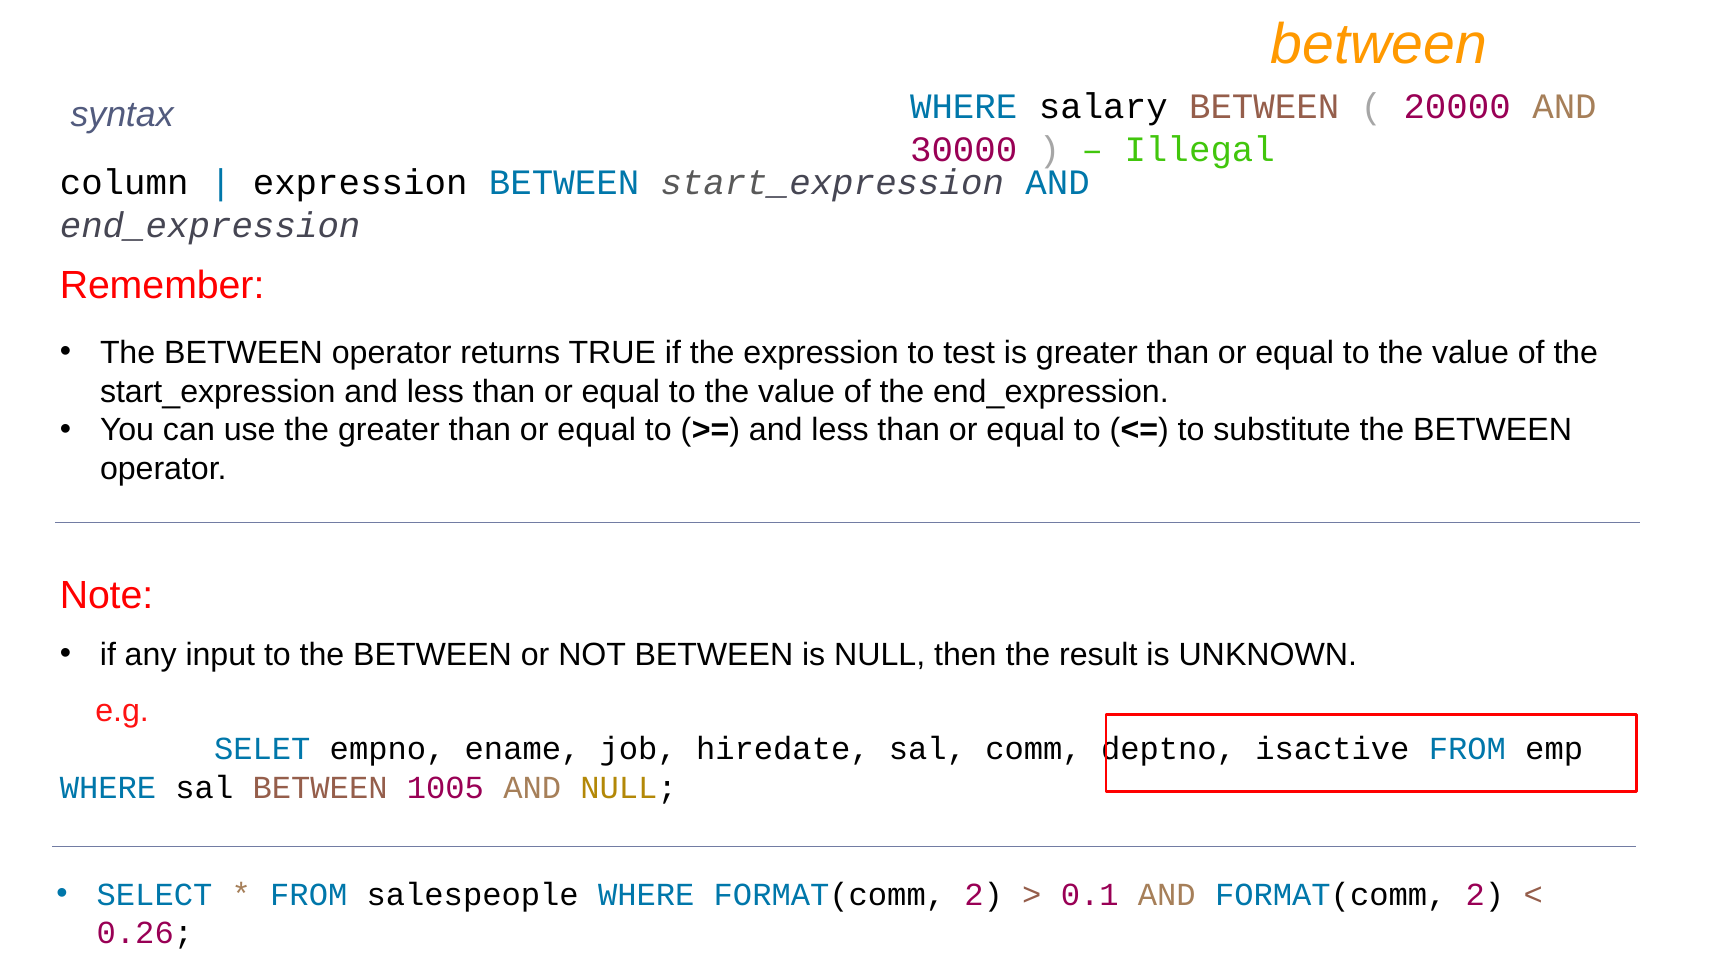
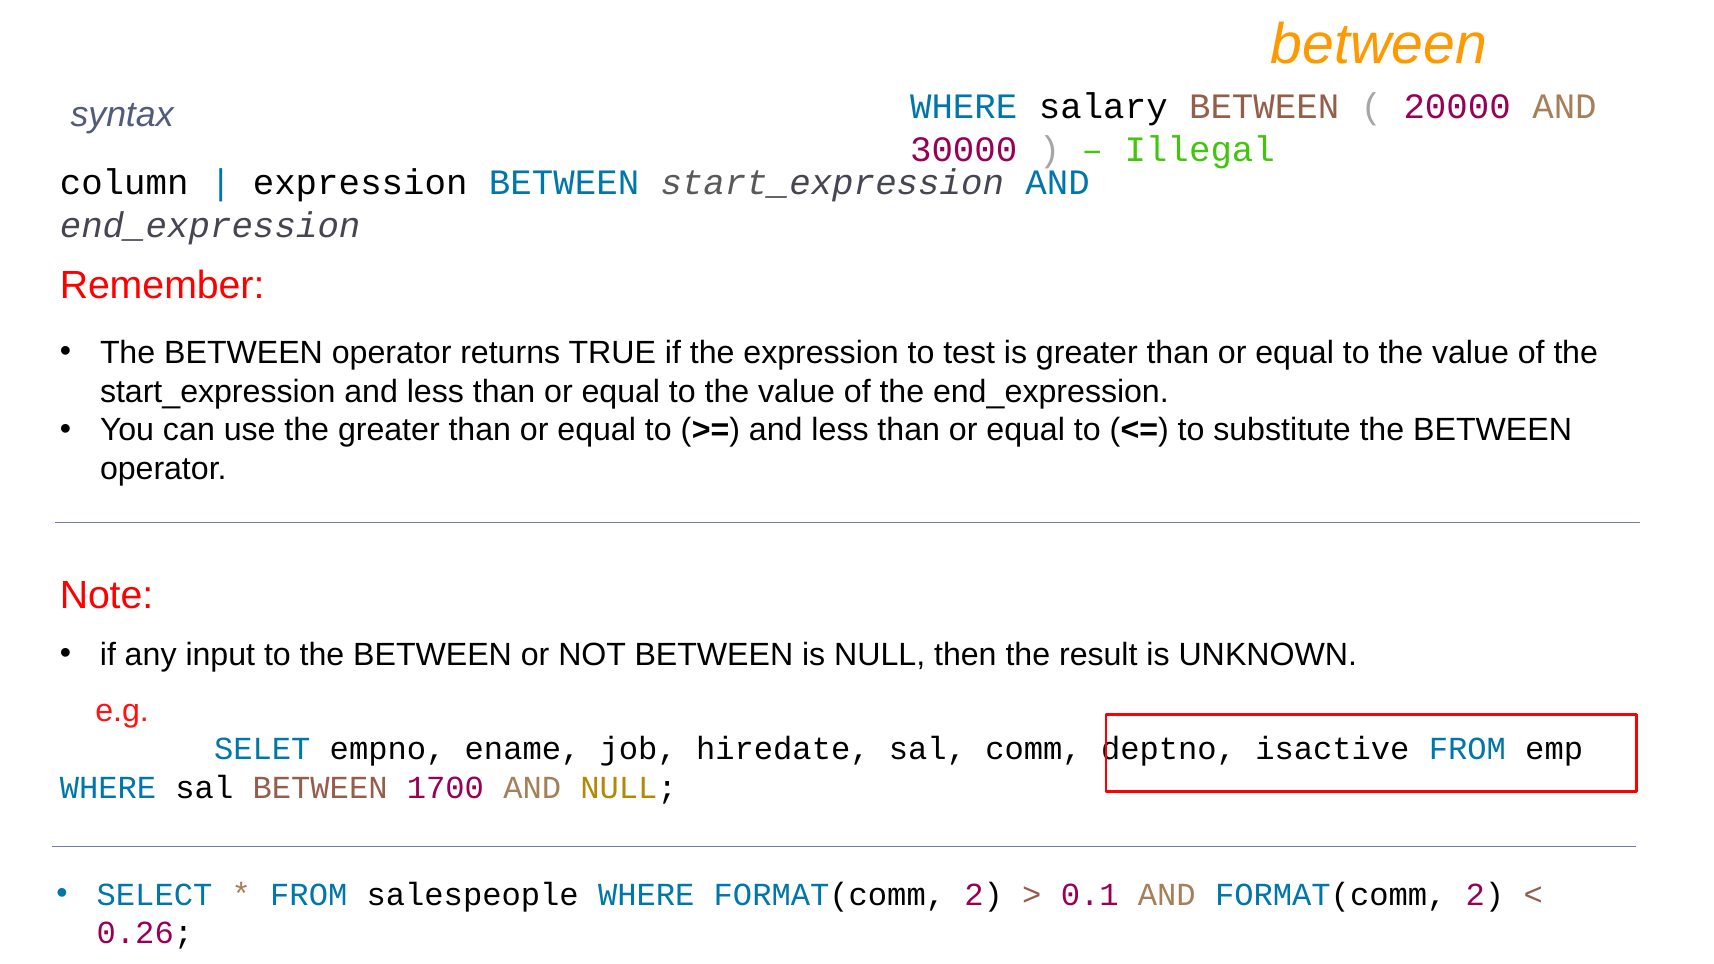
1005: 1005 -> 1700 (445, 788)
